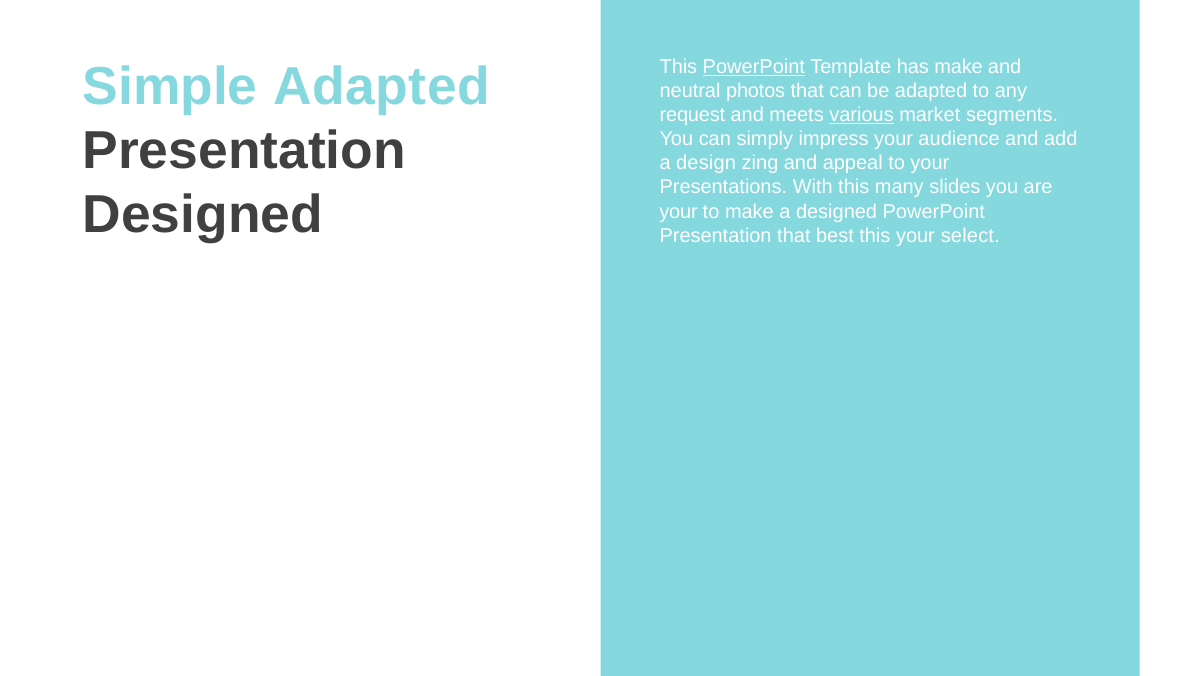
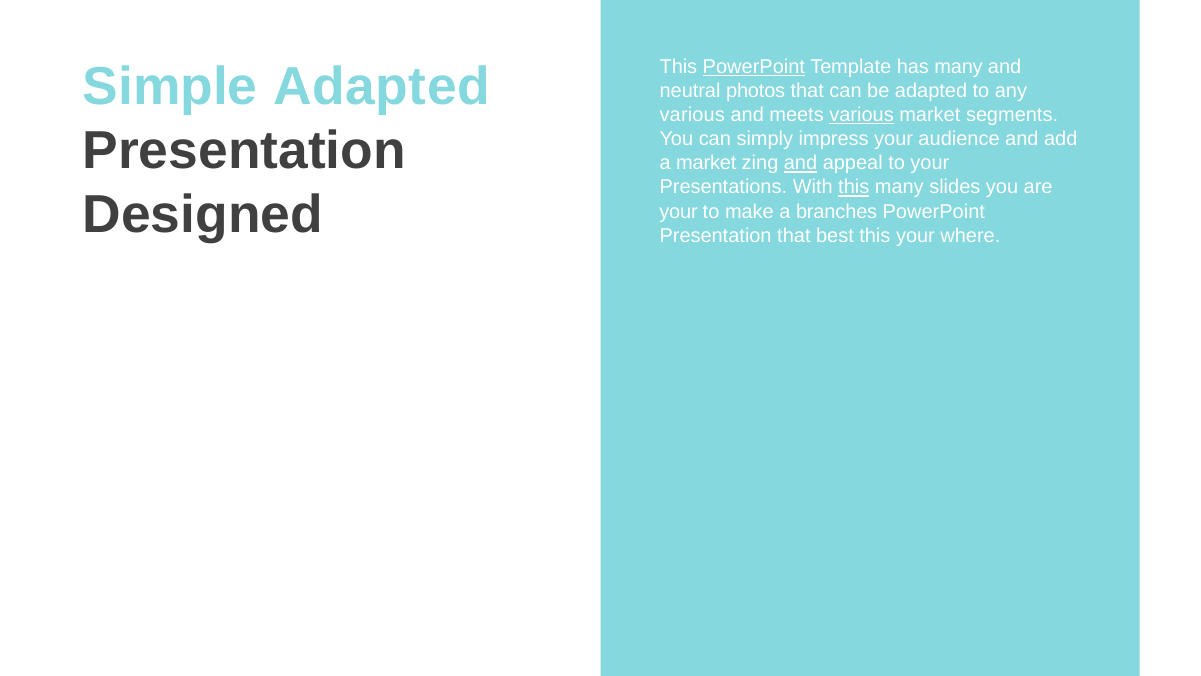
has make: make -> many (959, 67)
request: request -> various (692, 115)
a design: design -> market (706, 163)
and underline: none -> present (801, 163)
this underline: none -> present (854, 187)
a designed: designed -> branches (837, 211)
select: select -> where (970, 235)
